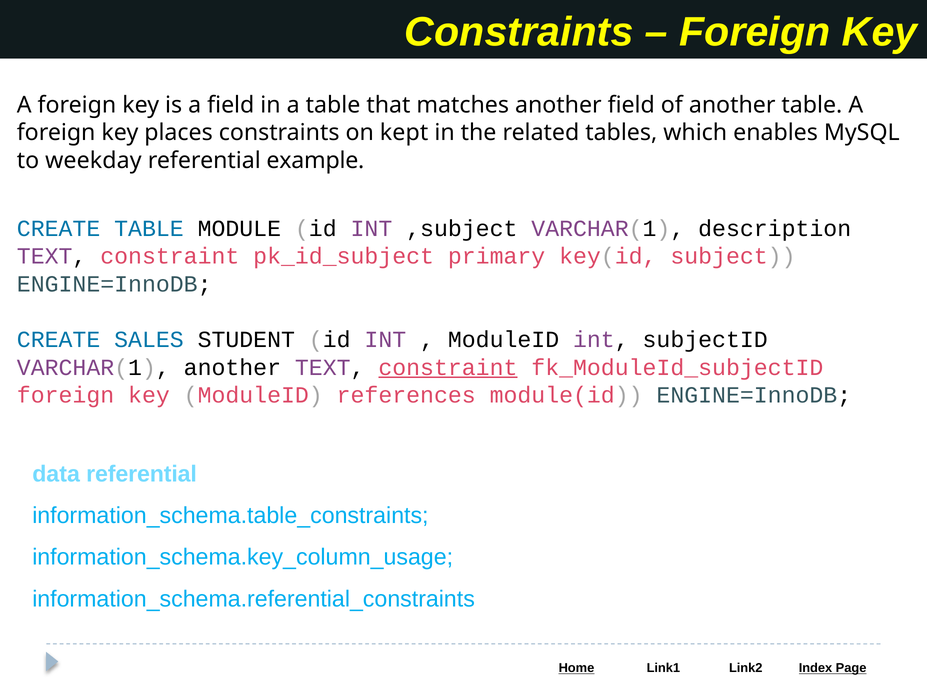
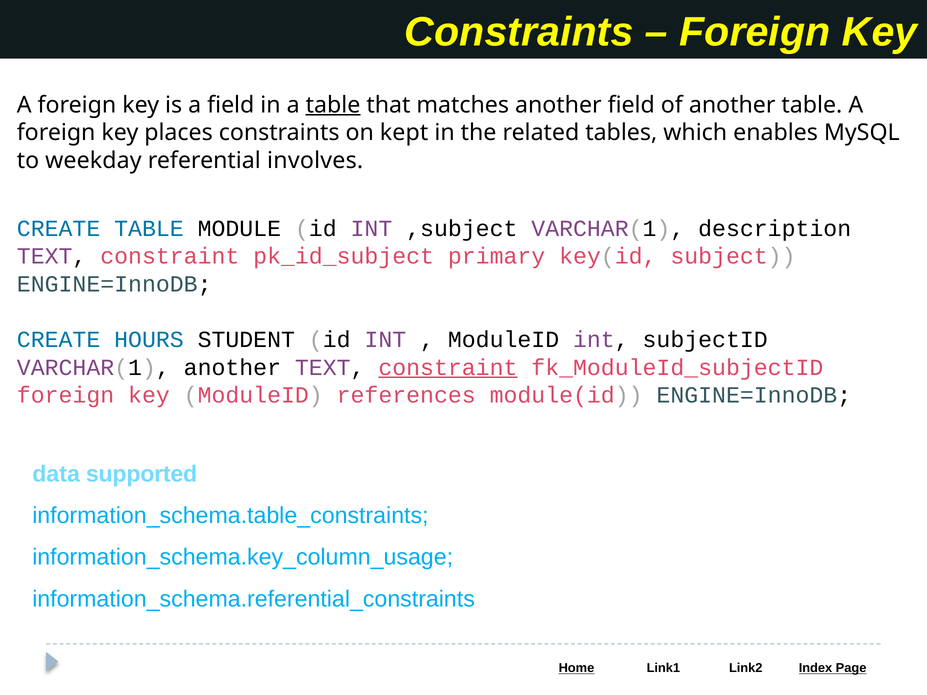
table underline: none -> present (333, 105)
example: example -> involves (315, 161)
SALES: SALES -> HOURS (149, 340)
data referential: referential -> supported (142, 474)
